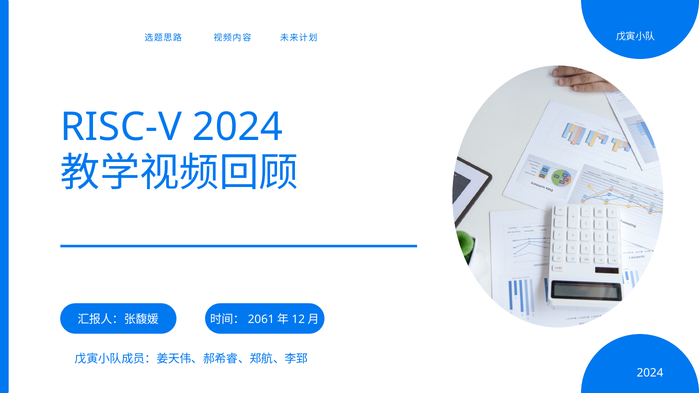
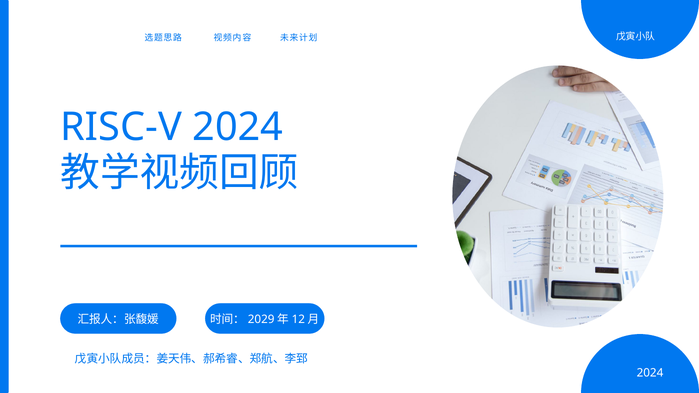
2061: 2061 -> 2029 (261, 320)
